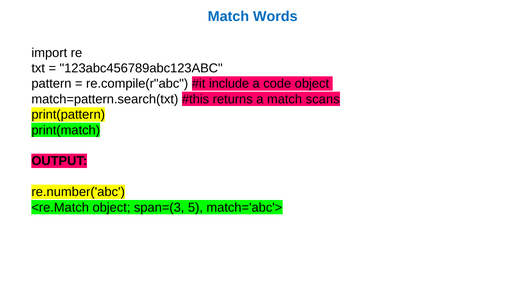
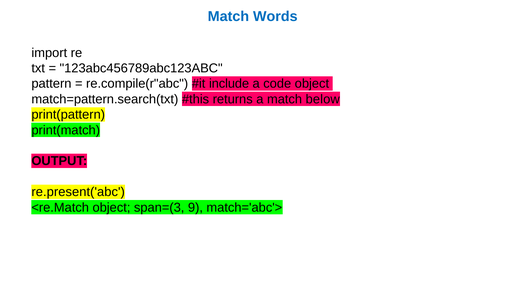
scans: scans -> below (323, 99)
re.number('abc: re.number('abc -> re.present('abc (78, 192)
5: 5 -> 9 (195, 207)
